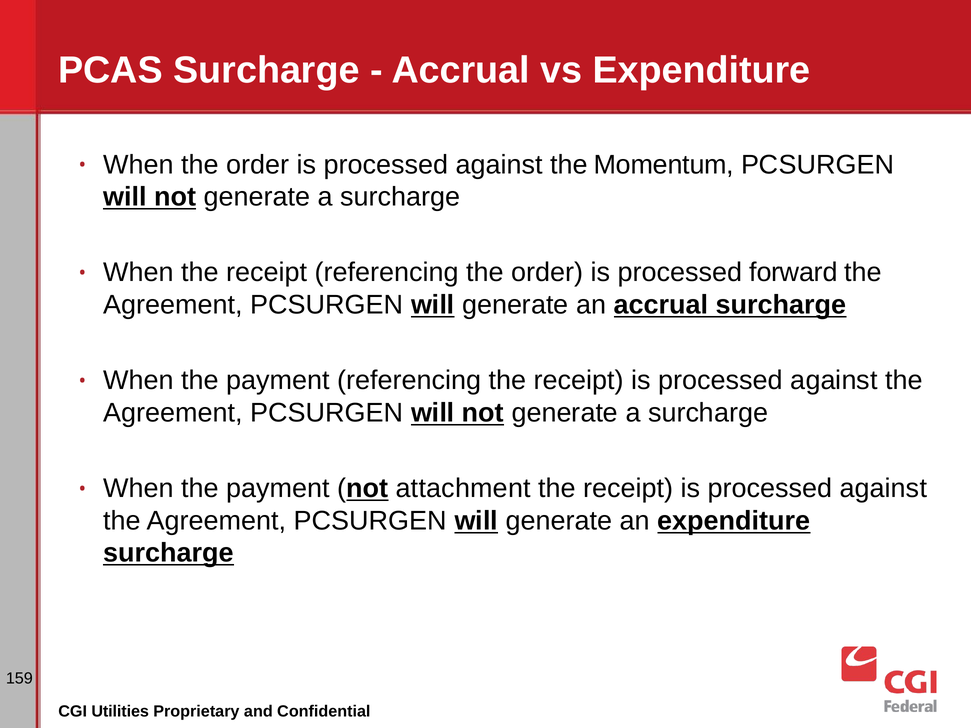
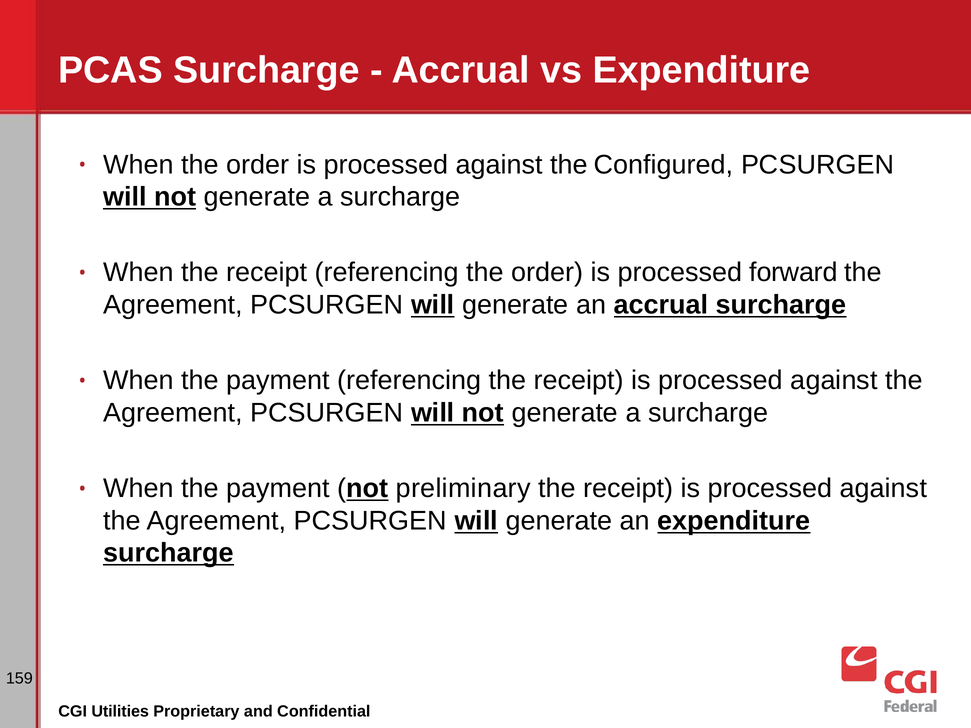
Momentum: Momentum -> Configured (664, 165)
attachment: attachment -> preliminary (463, 489)
